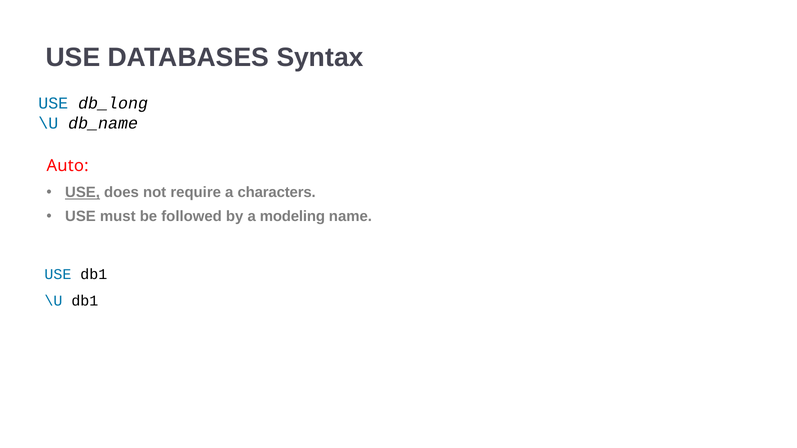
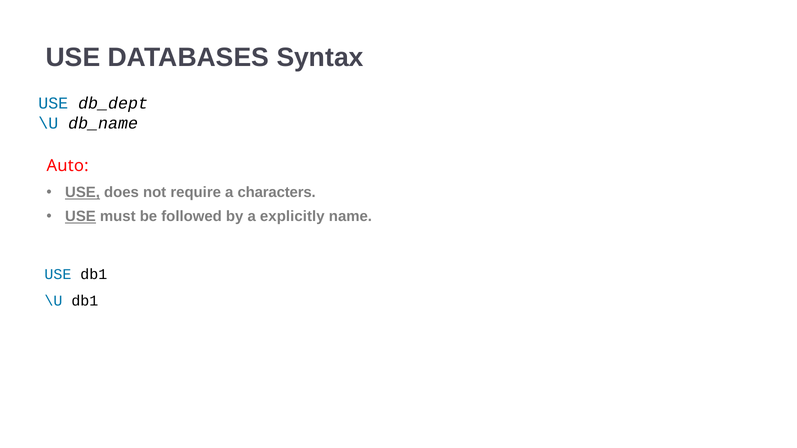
db_long: db_long -> db_dept (113, 103)
USE underline: none -> present (80, 217)
modeling: modeling -> explicitly (292, 217)
